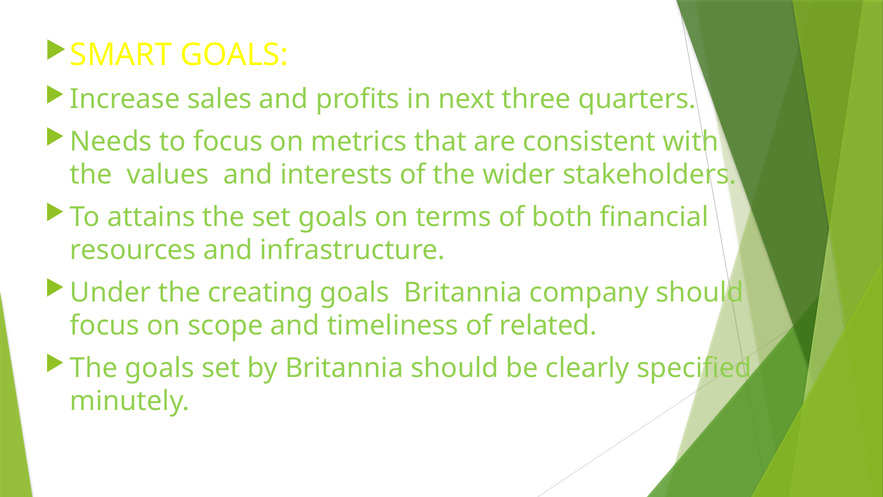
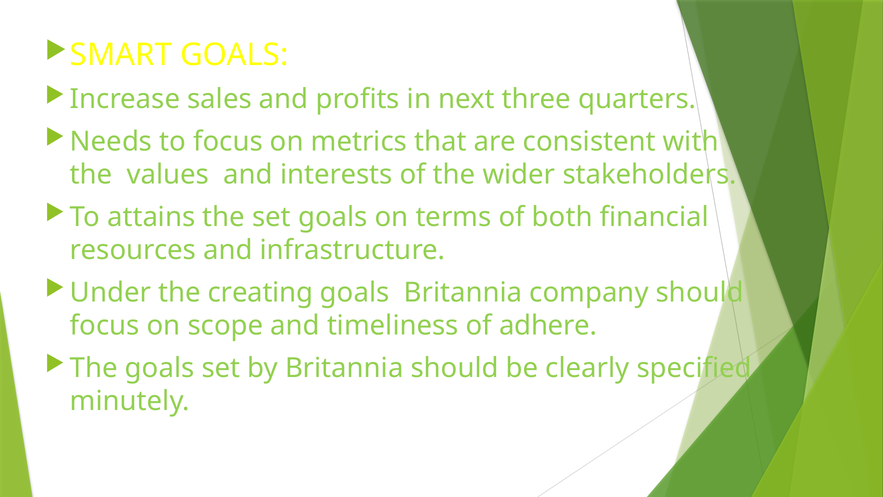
related: related -> adhere (548, 325)
